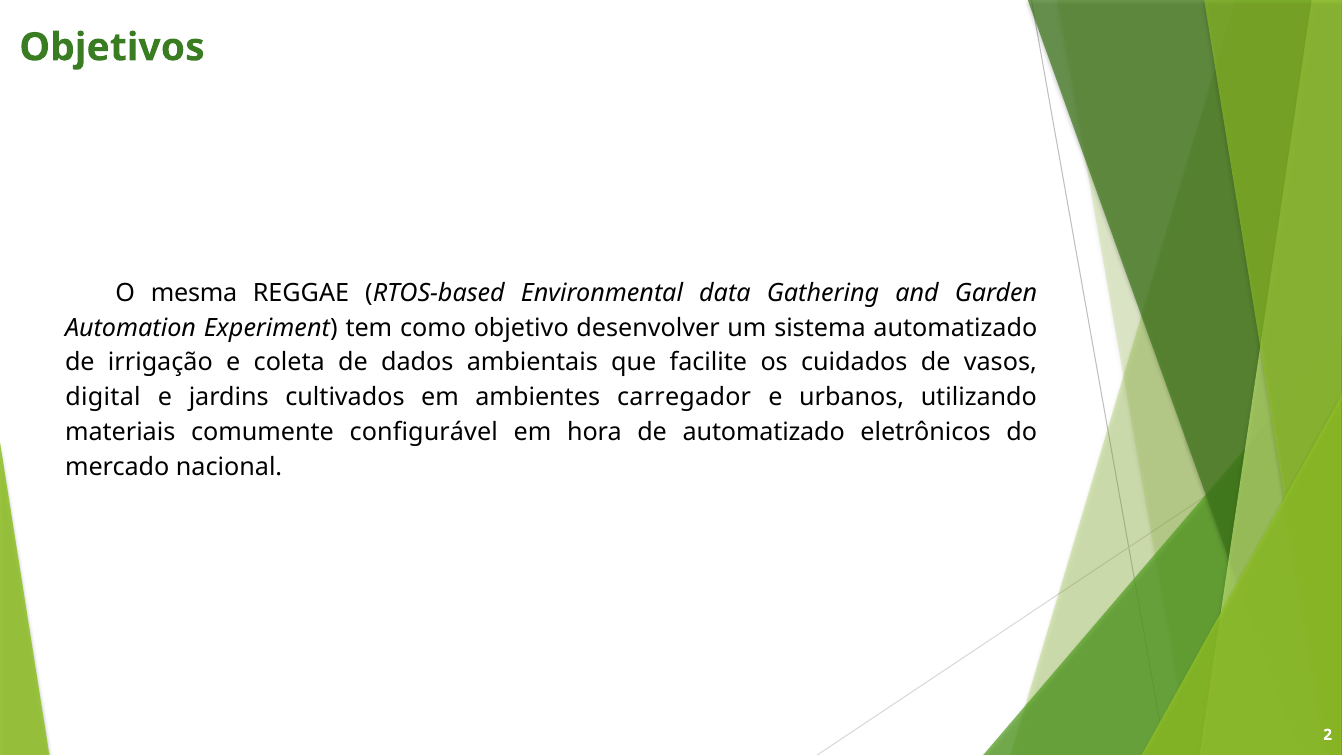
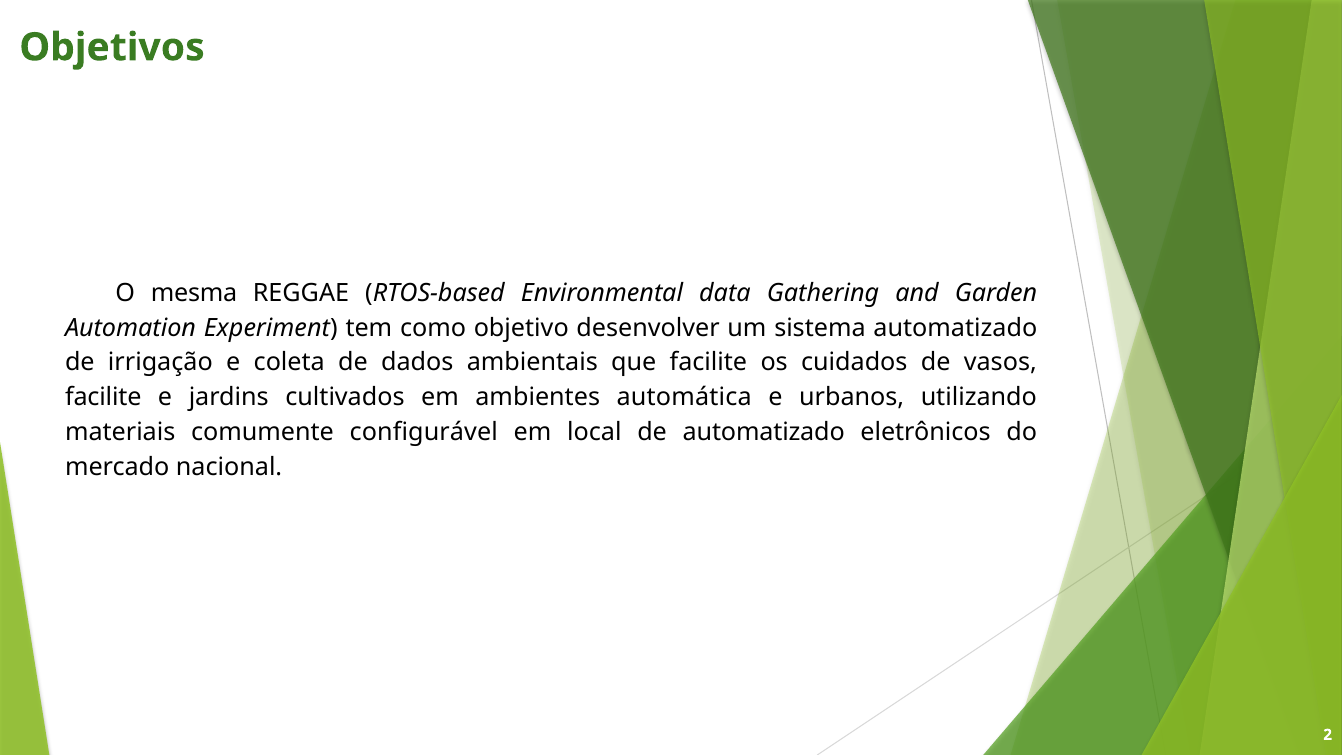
digital: digital -> facilite (103, 397)
carregador: carregador -> automática (684, 397)
hora: hora -> local (594, 432)
